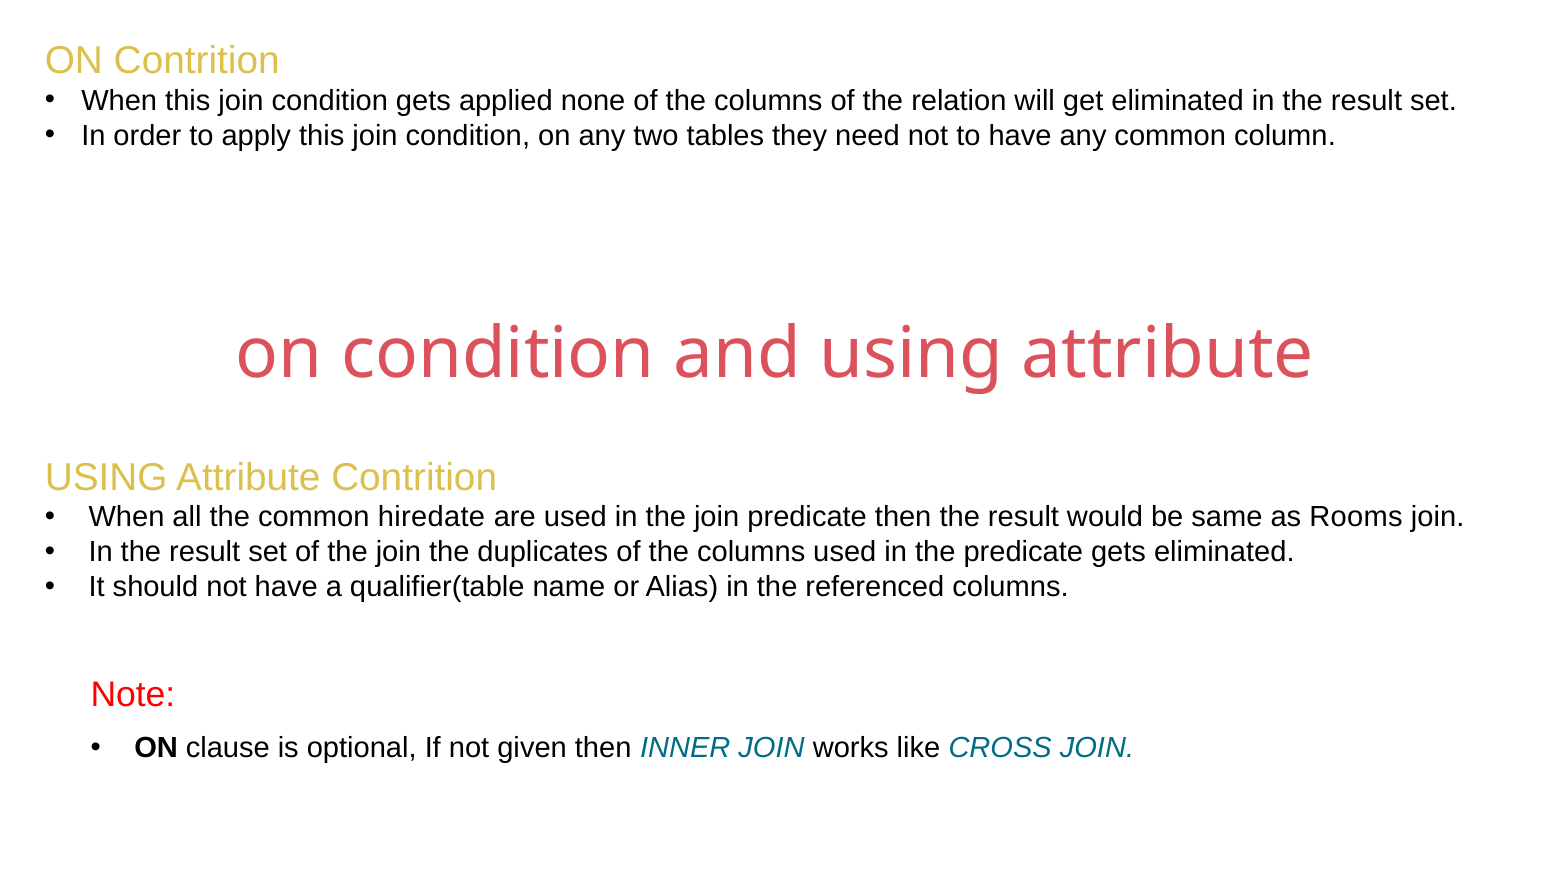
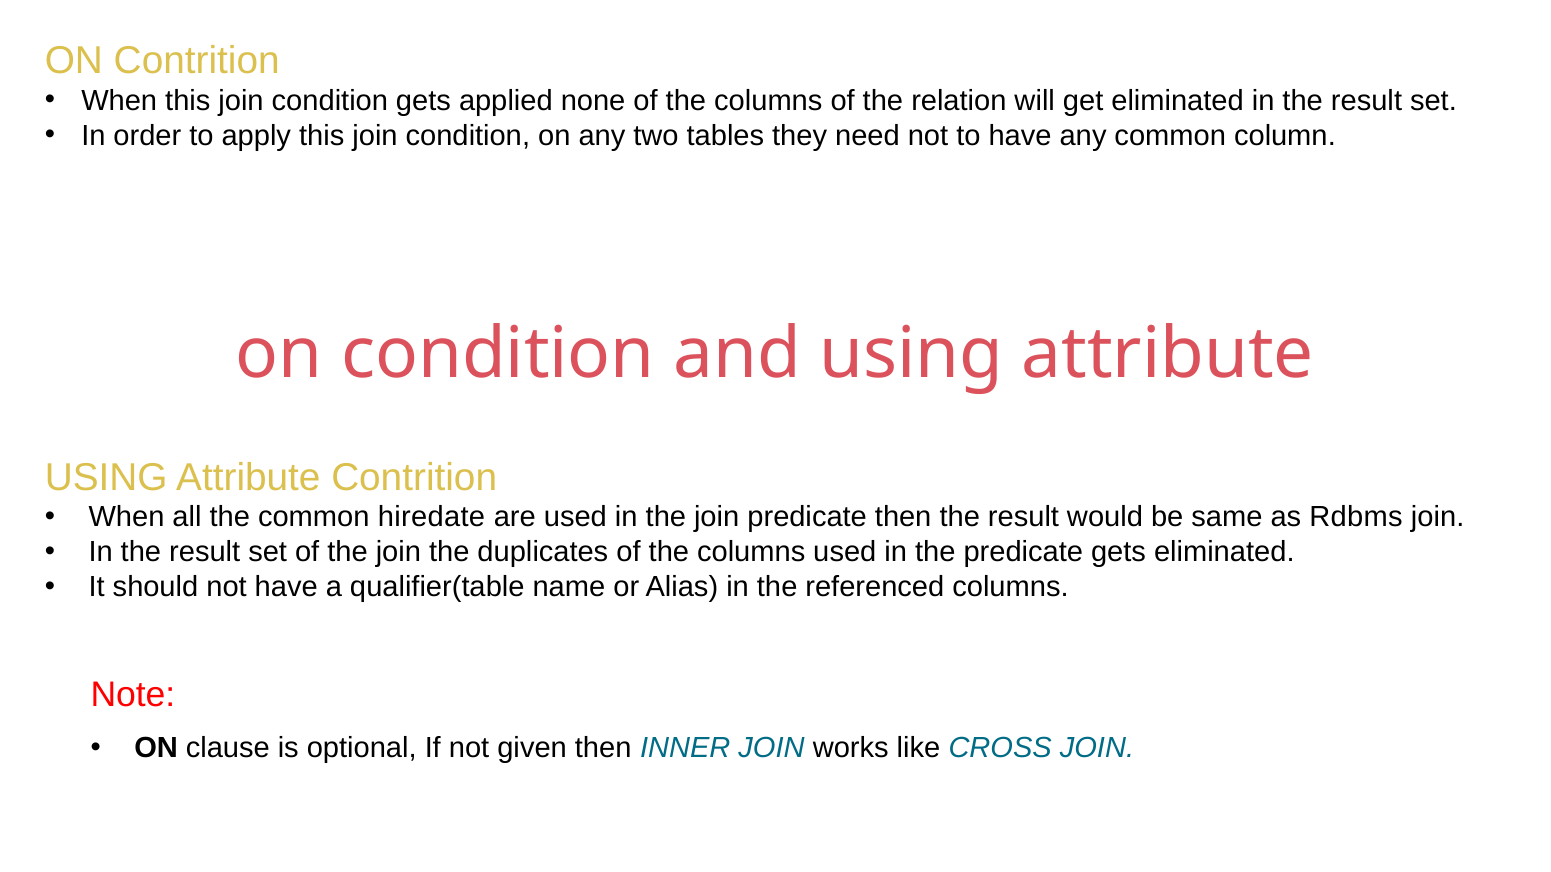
Rooms: Rooms -> Rdbms (1356, 518)
